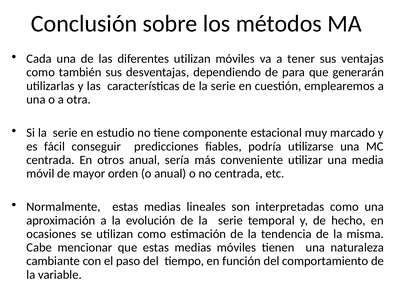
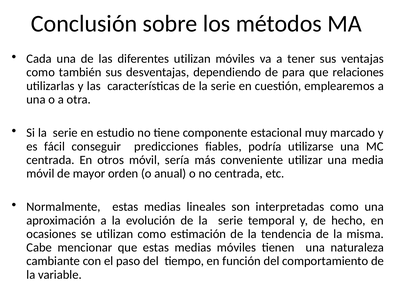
generarán: generarán -> relaciones (358, 72)
otros anual: anual -> móvil (145, 160)
